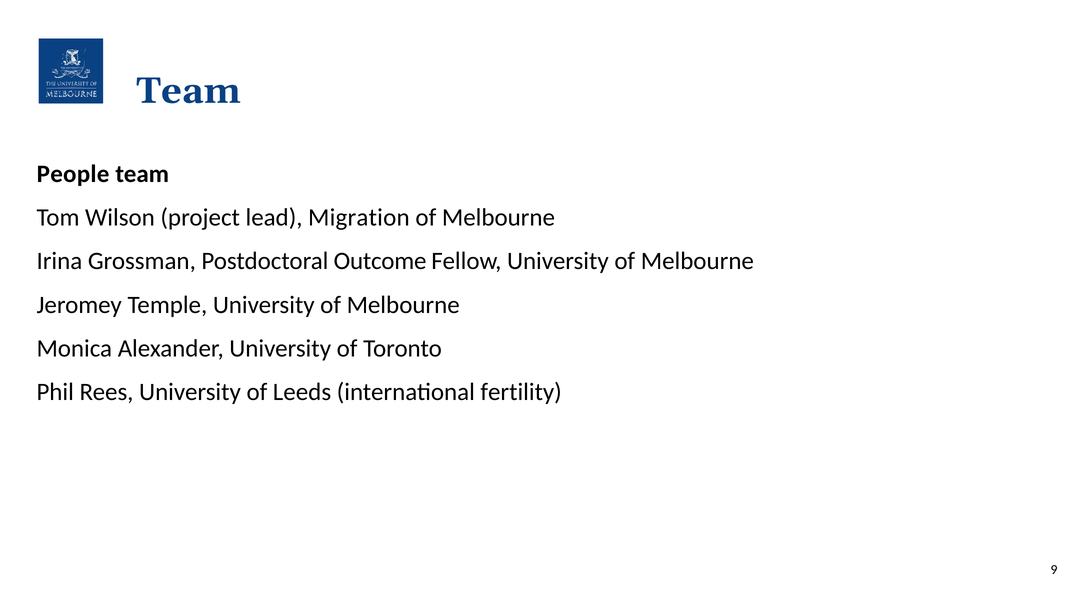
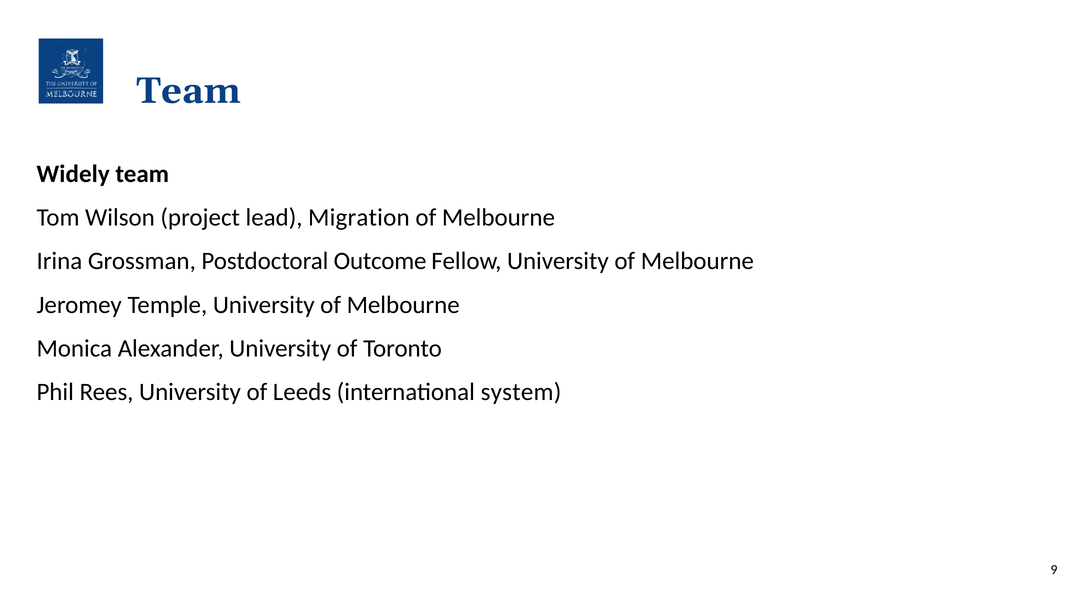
People: People -> Widely (73, 174)
fertility: fertility -> system (521, 392)
